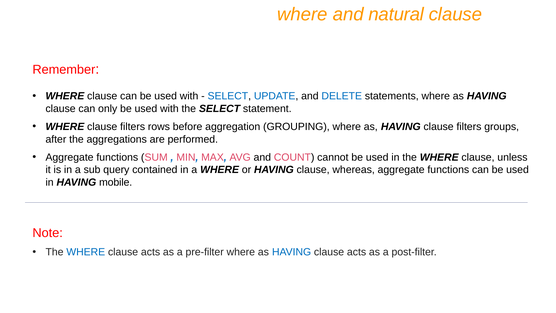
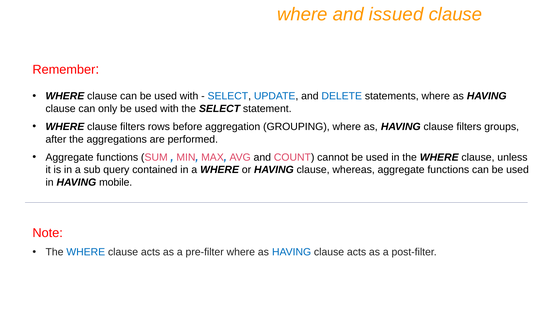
natural: natural -> issued (396, 14)
